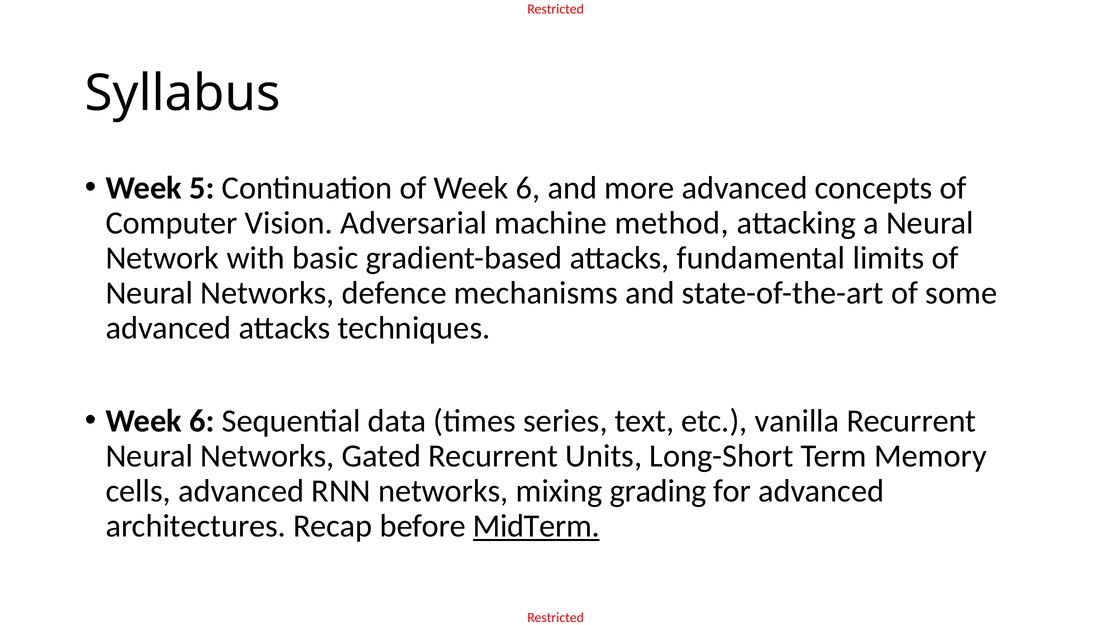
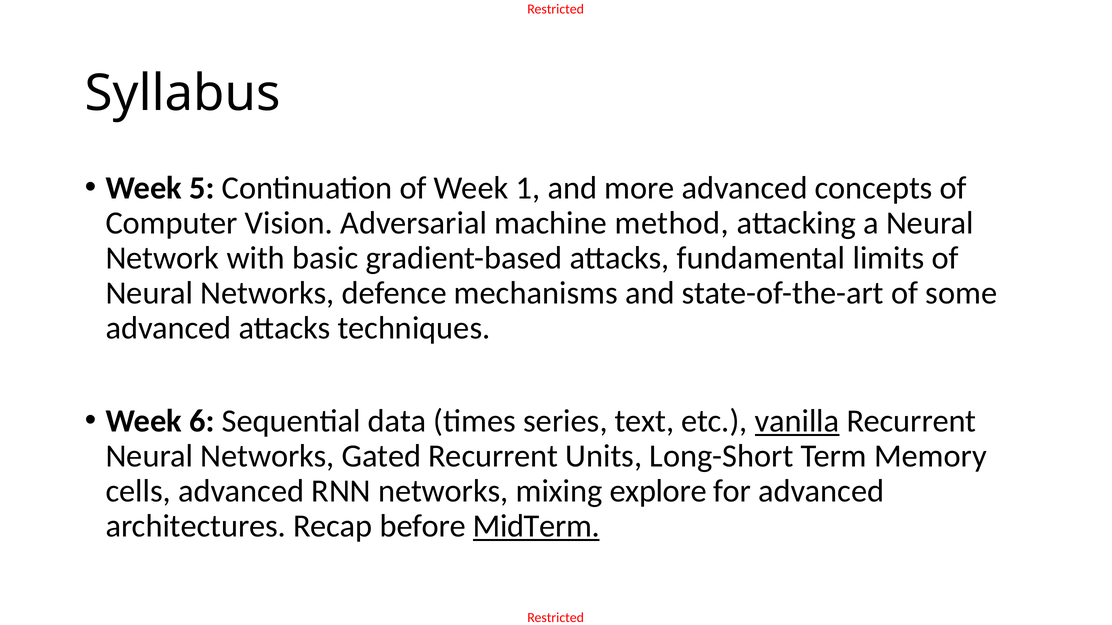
of Week 6: 6 -> 1 (528, 188)
vanilla underline: none -> present (797, 421)
grading: grading -> explore (658, 491)
